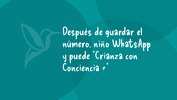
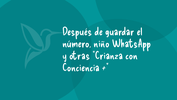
puede: puede -> otras (80, 55)
